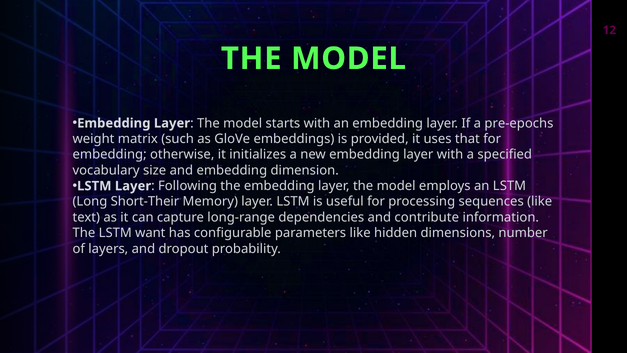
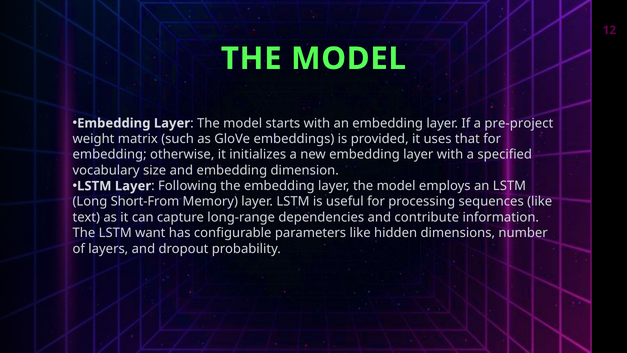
pre-epochs: pre-epochs -> pre-project (519, 123)
Short-Their: Short-Their -> Short-From (145, 201)
